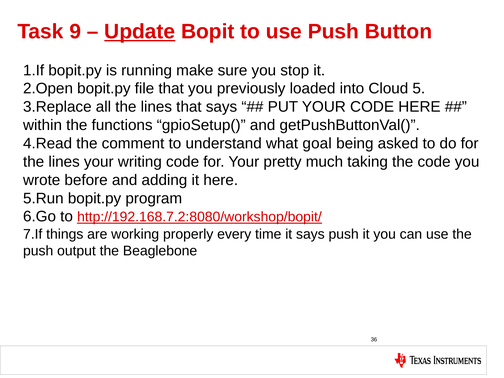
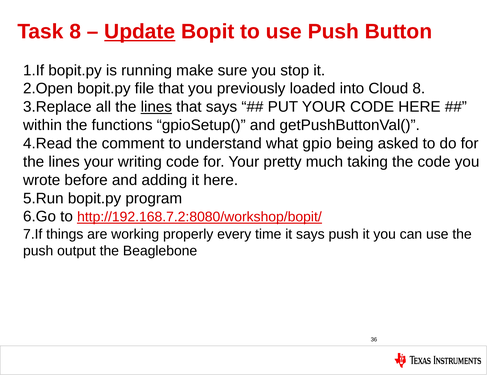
Task 9: 9 -> 8 (75, 32)
Cloud 5: 5 -> 8 (419, 89)
lines underline: none -> present (156, 107)
goal: goal -> gpio (317, 143)
